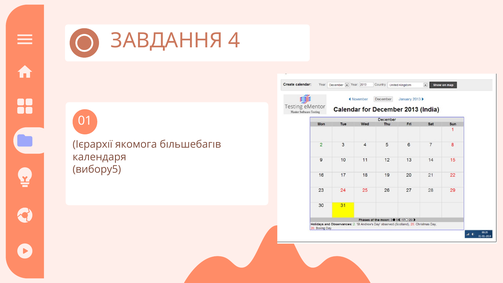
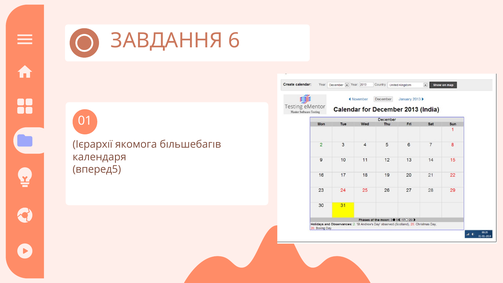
4: 4 -> 6 (234, 41)
вибору5: вибору5 -> вперед5 (97, 169)
